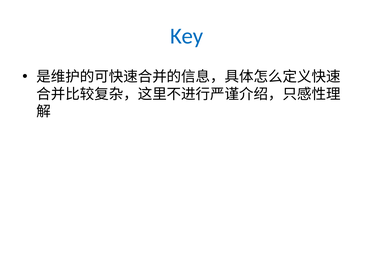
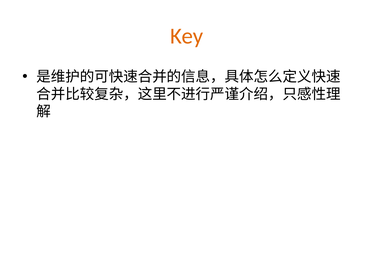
Key colour: blue -> orange (187, 36)
